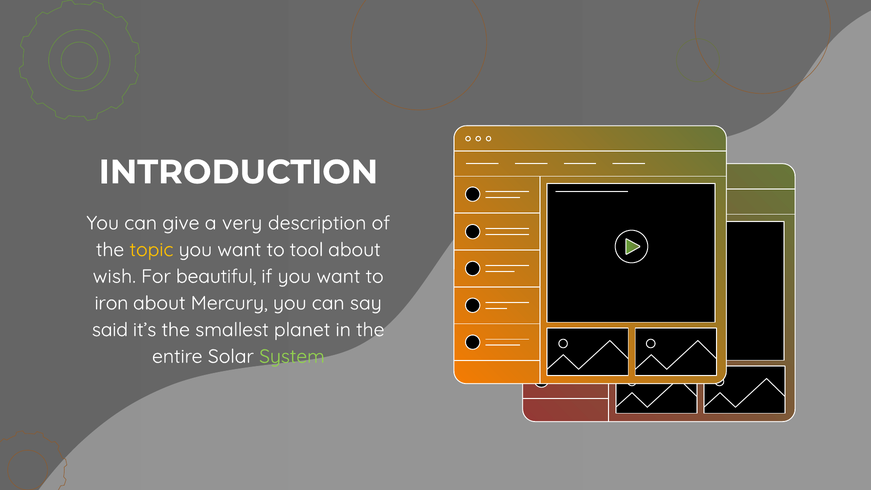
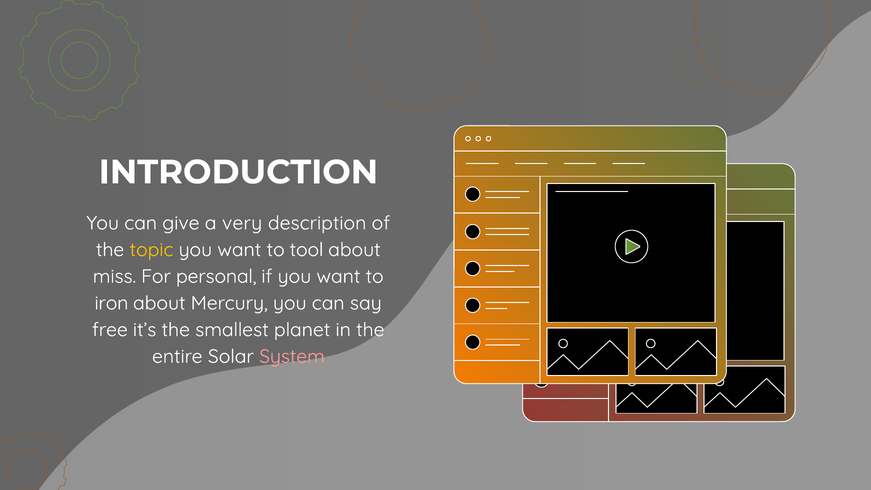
wish: wish -> miss (114, 276)
beautiful: beautiful -> personal (216, 276)
said: said -> free (110, 330)
System colour: light green -> pink (292, 356)
